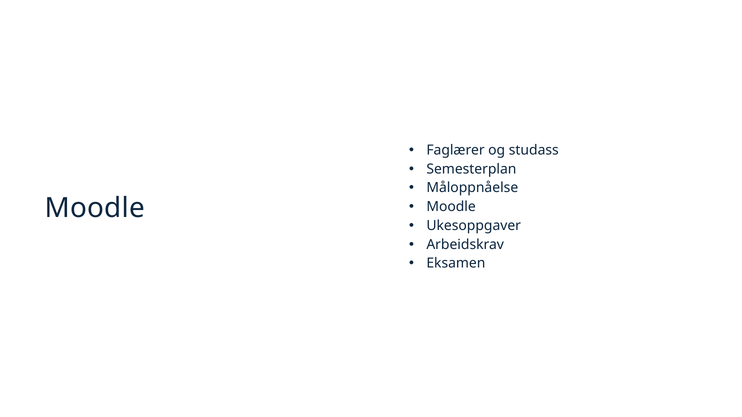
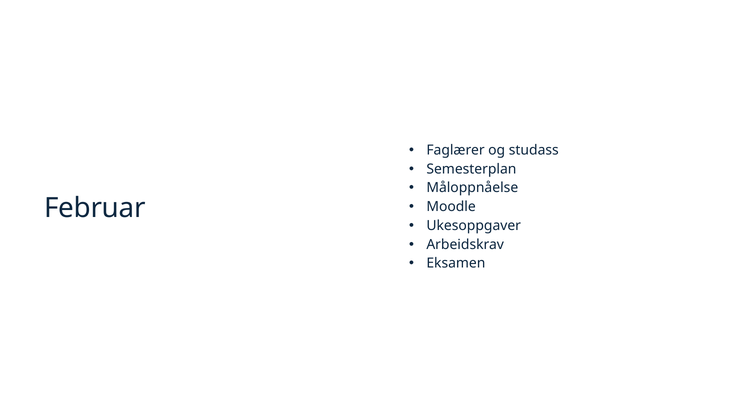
Moodle: Moodle -> Februar (95, 208)
